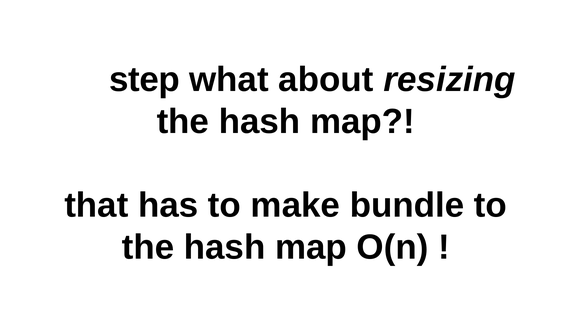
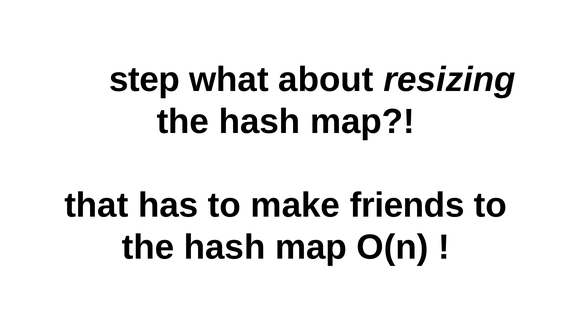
bundle: bundle -> friends (407, 205)
